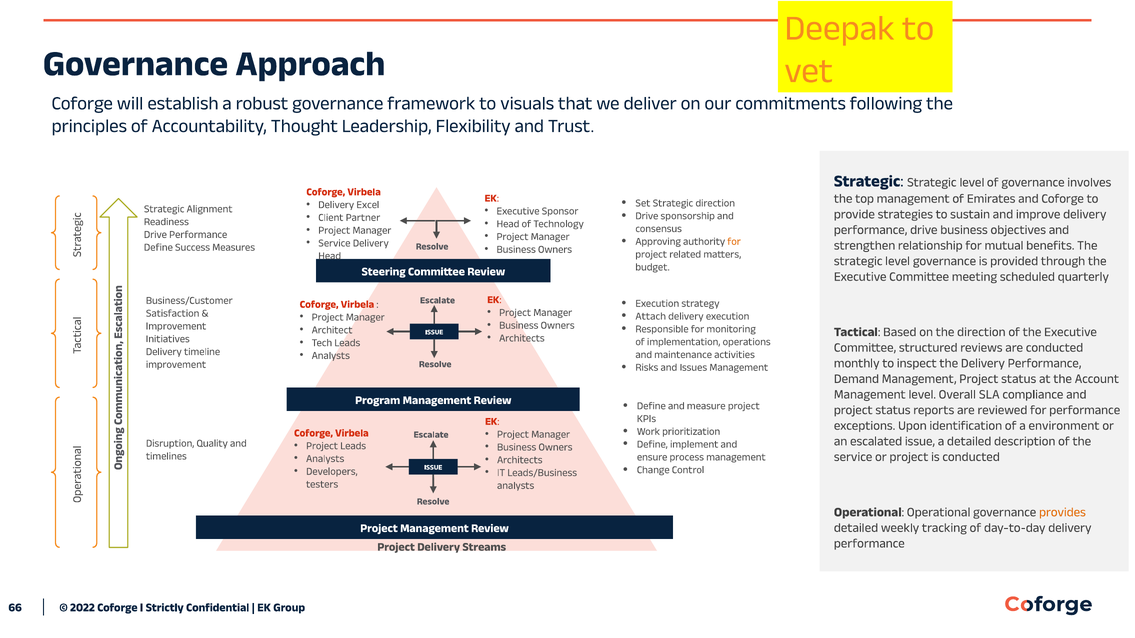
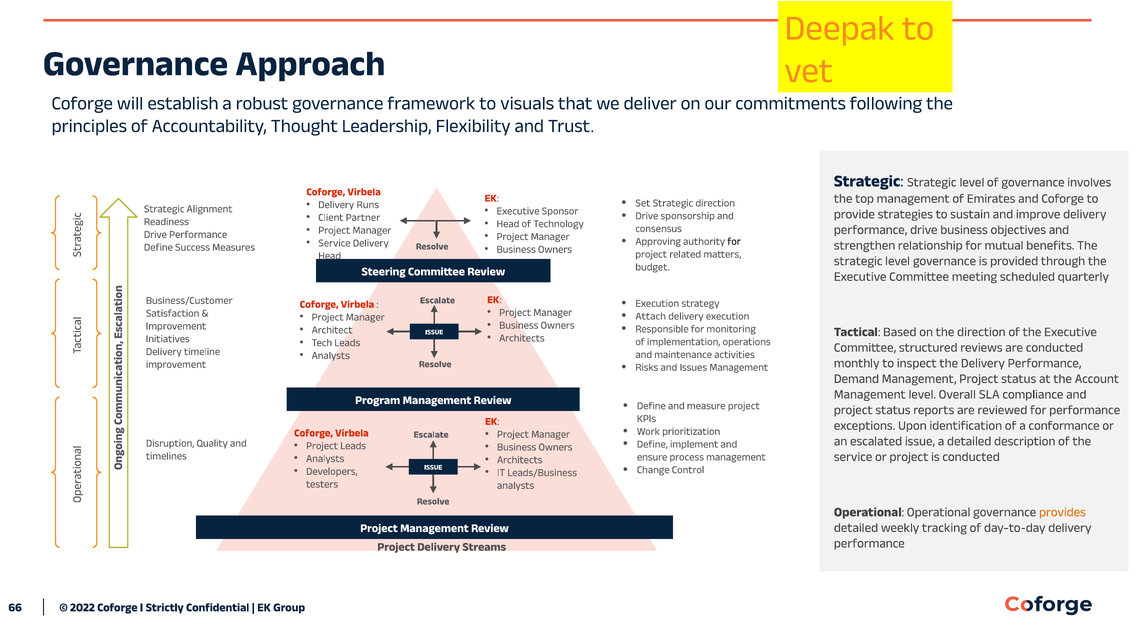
Excel: Excel -> Runs (368, 205)
for colour: orange -> black (734, 241)
environment: environment -> conformance (1064, 426)
